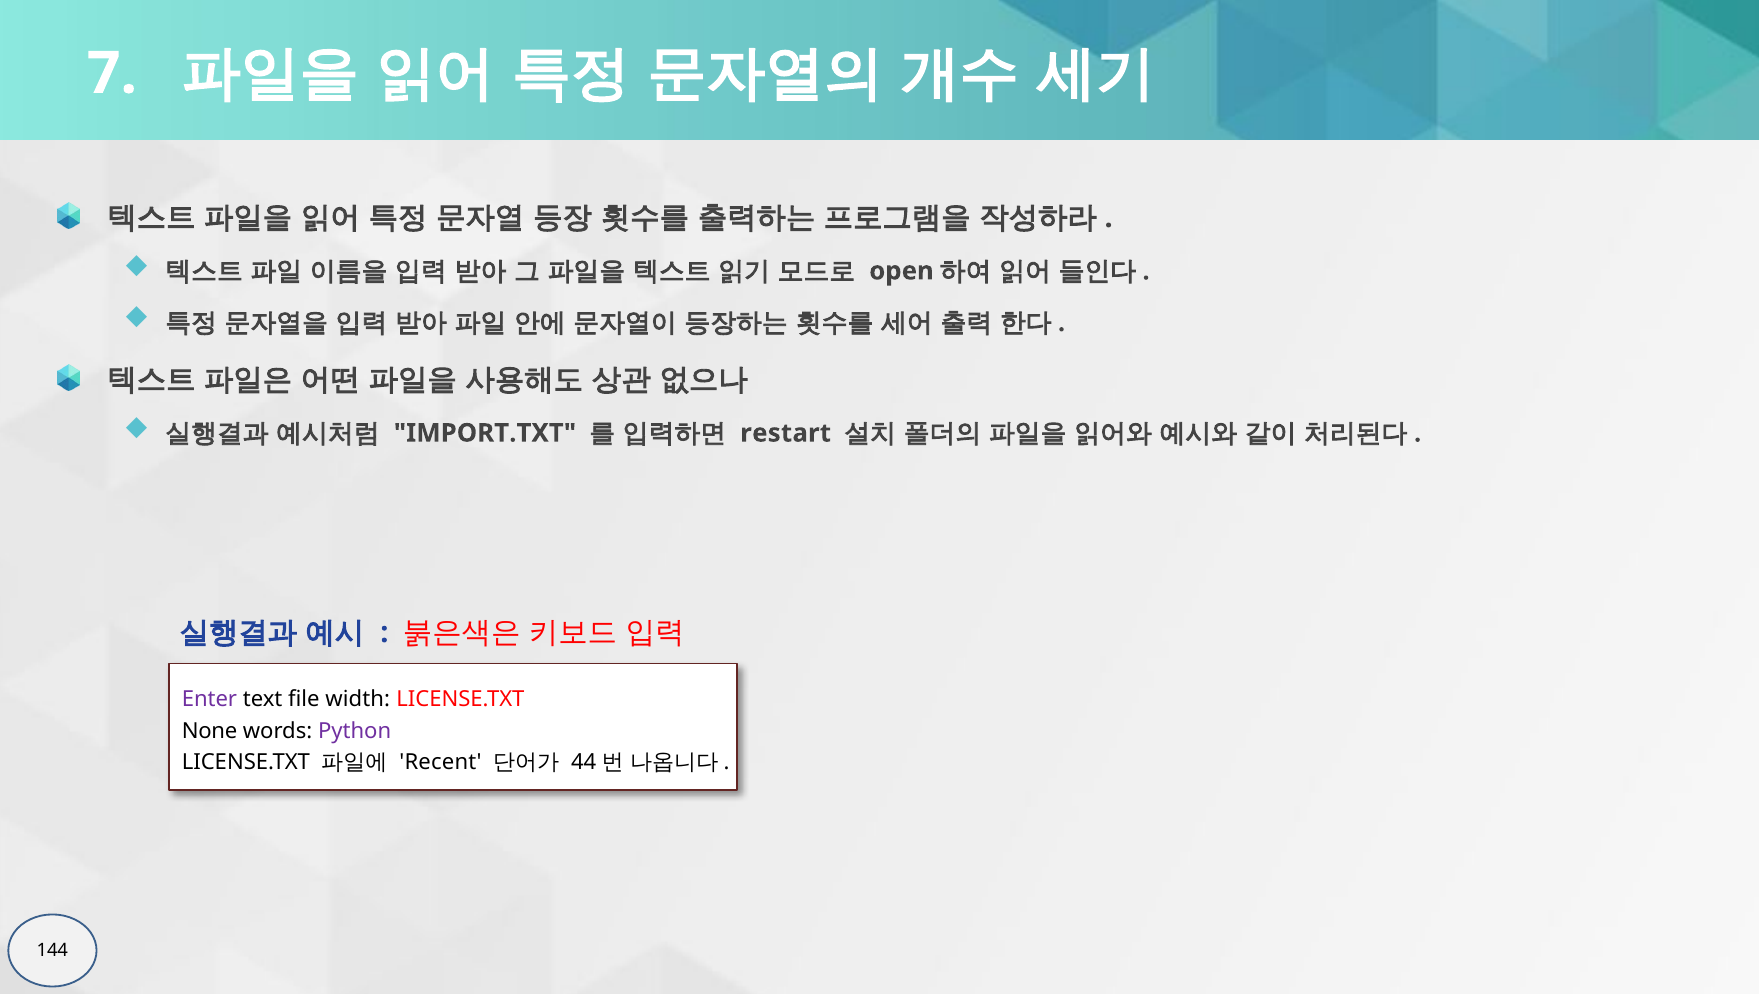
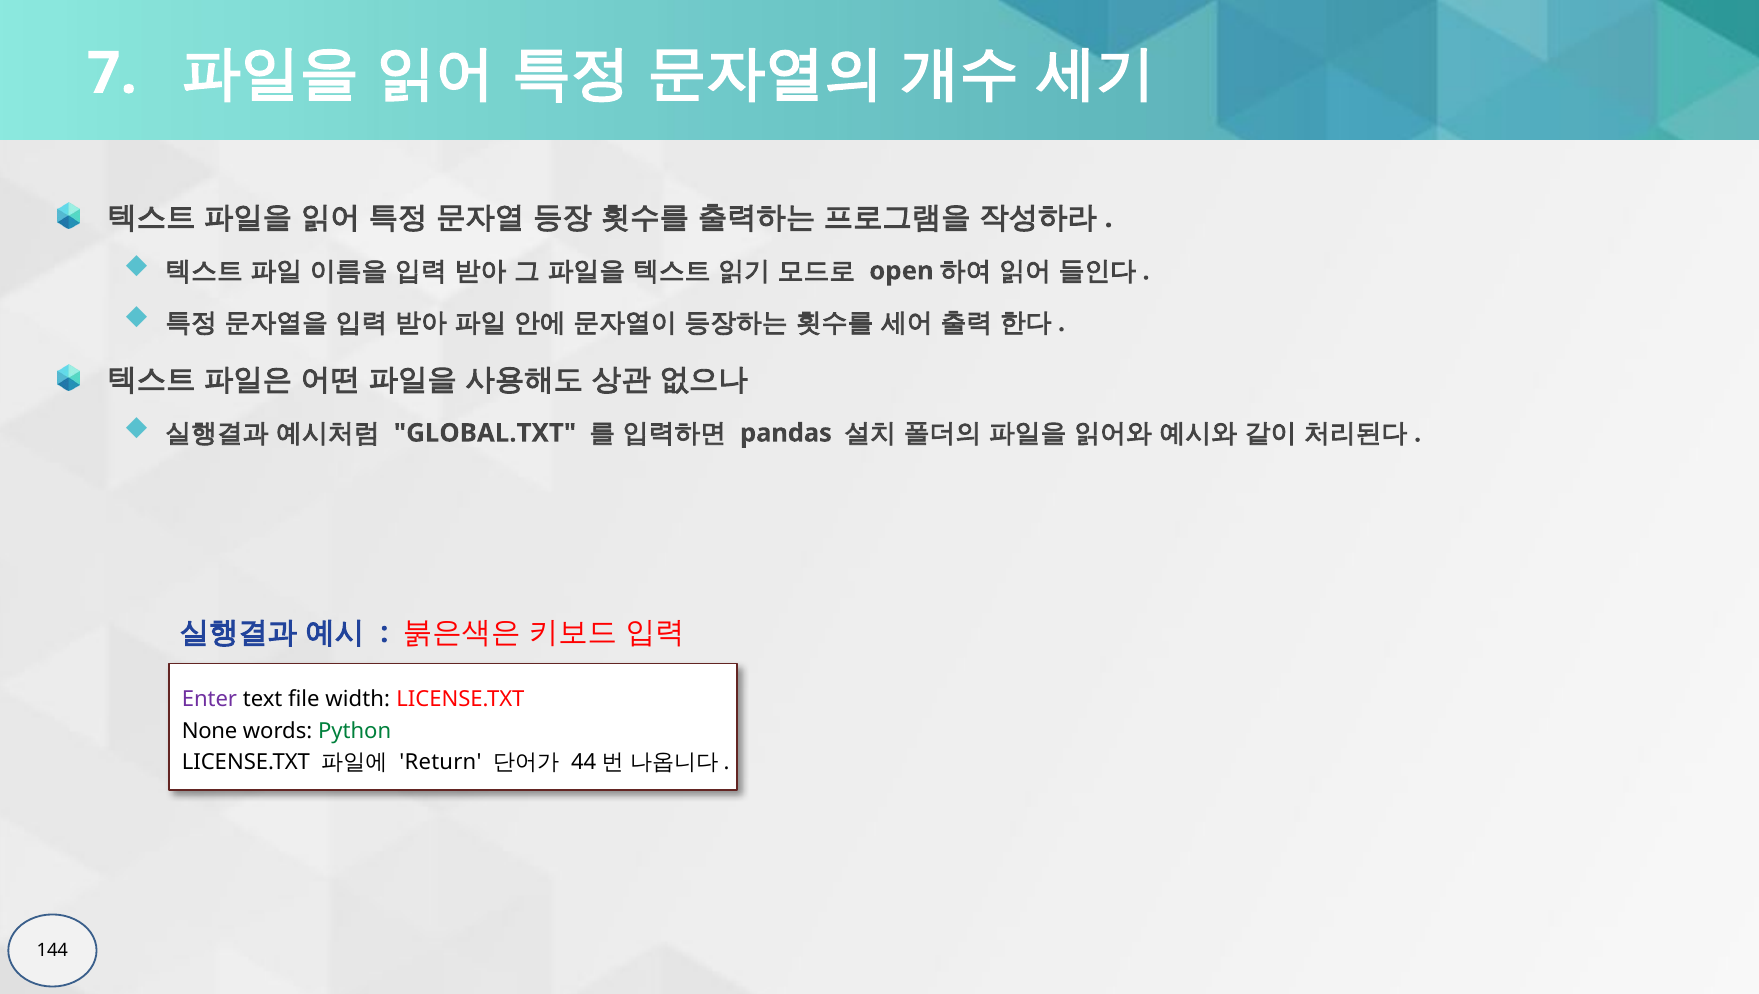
IMPORT.TXT: IMPORT.TXT -> GLOBAL.TXT (485, 433)
restart: restart -> pandas (786, 433)
Python colour: purple -> green (355, 731)
Recent: Recent -> Return (440, 763)
